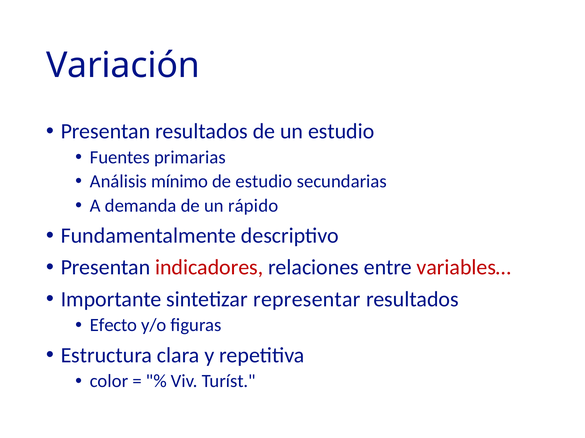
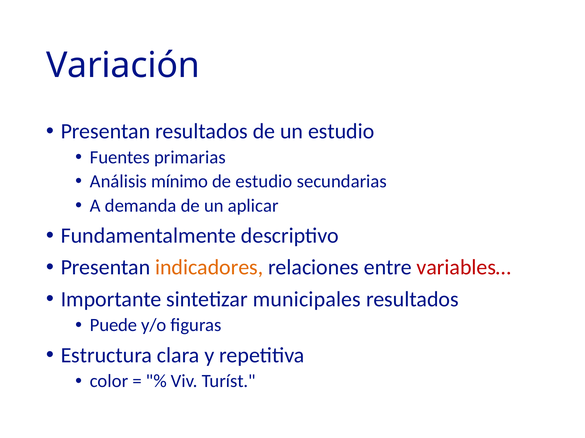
rápido: rápido -> aplicar (253, 206)
indicadores colour: red -> orange (209, 268)
representar: representar -> municipales (307, 300)
Efecto: Efecto -> Puede (113, 326)
